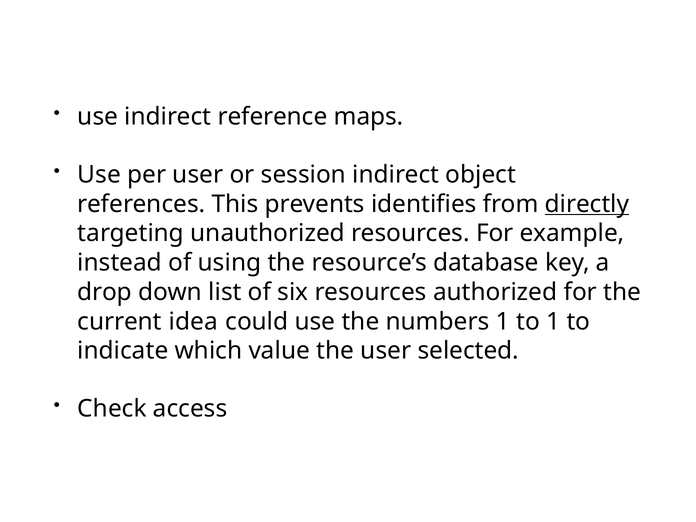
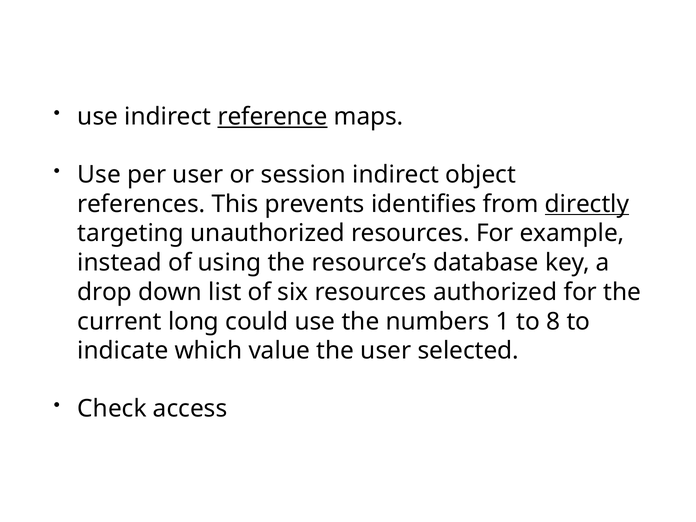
reference underline: none -> present (272, 117)
idea: idea -> long (194, 321)
to 1: 1 -> 8 (553, 321)
